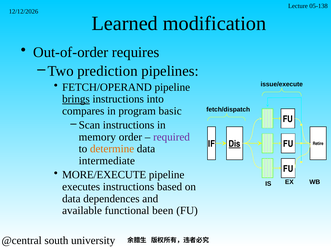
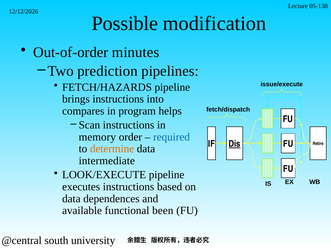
Learned: Learned -> Possible (125, 23)
requires: requires -> minutes (136, 52)
FETCH/OPERAND: FETCH/OPERAND -> FETCH/HAZARDS (107, 87)
brings underline: present -> none (76, 99)
basic: basic -> helps (170, 111)
required colour: purple -> blue (171, 137)
MORE/EXECUTE: MORE/EXECUTE -> LOOK/EXECUTE (104, 175)
